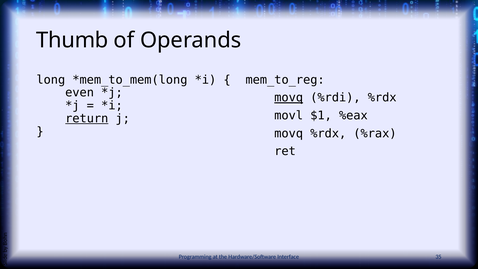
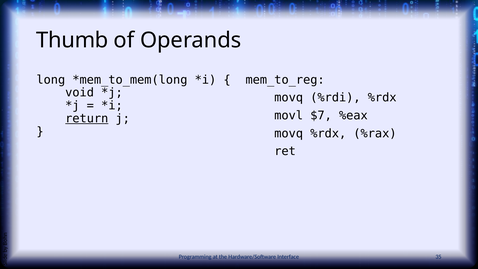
even: even -> void (80, 93)
movq underline: present -> none (289, 98)
$1: $1 -> $7 (321, 116)
